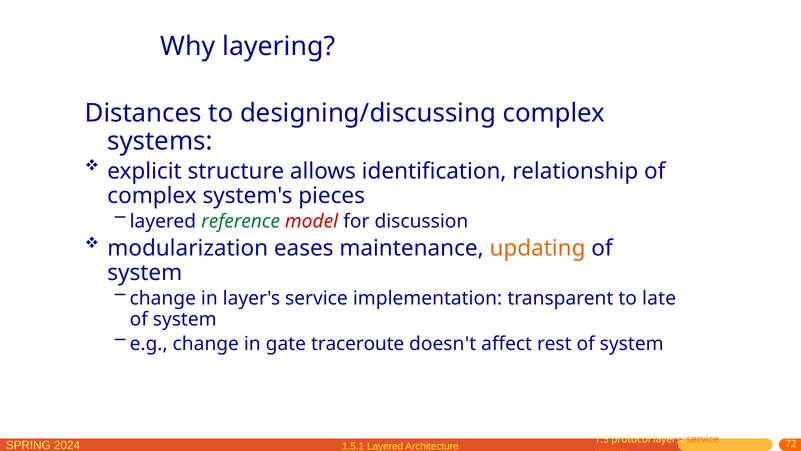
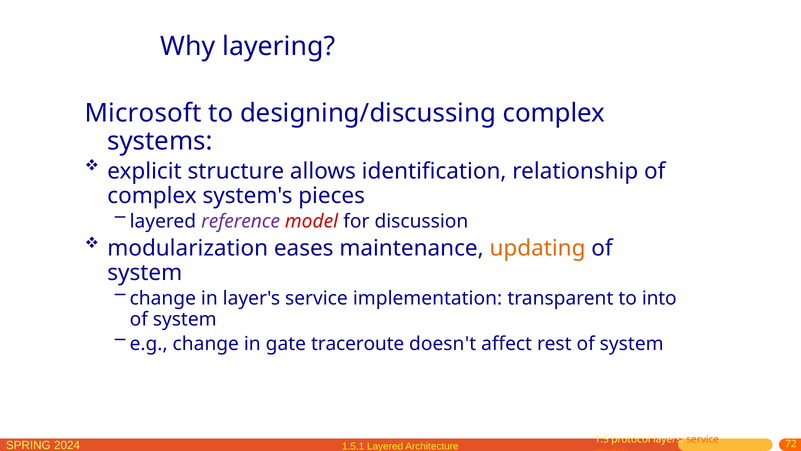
Distances: Distances -> Microsoft (143, 113)
reference colour: green -> purple (241, 221)
late: late -> into (659, 298)
